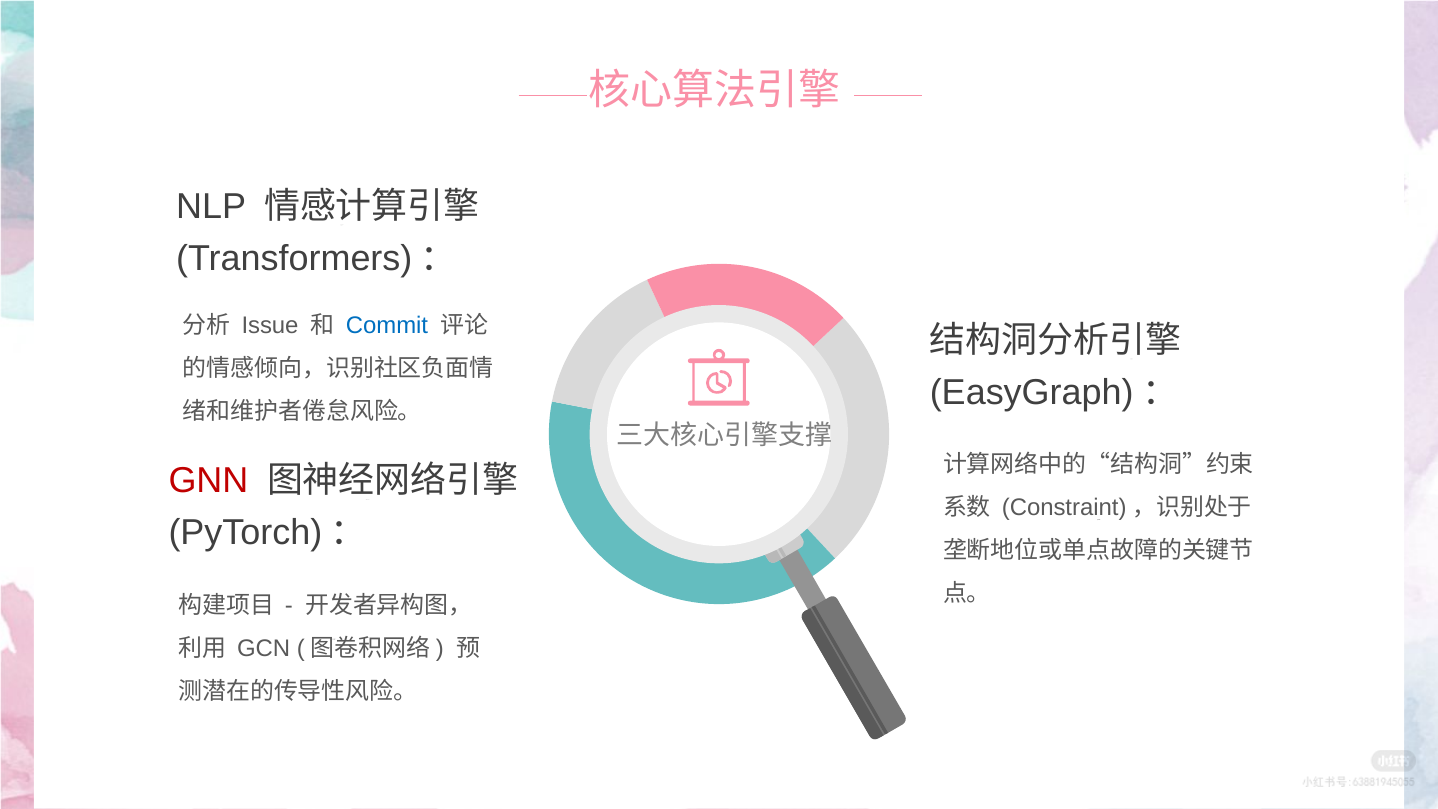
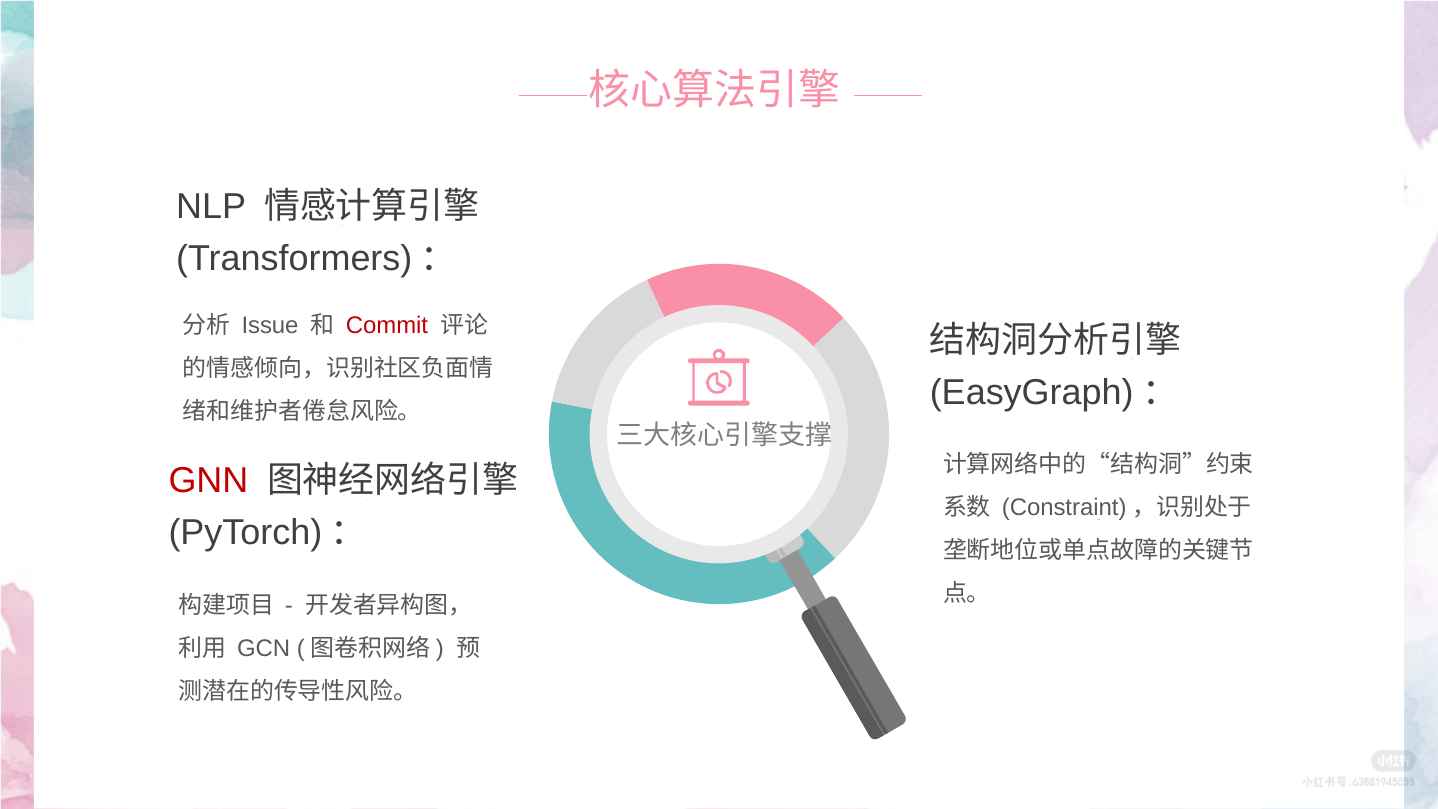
Commit colour: blue -> red (387, 326)
